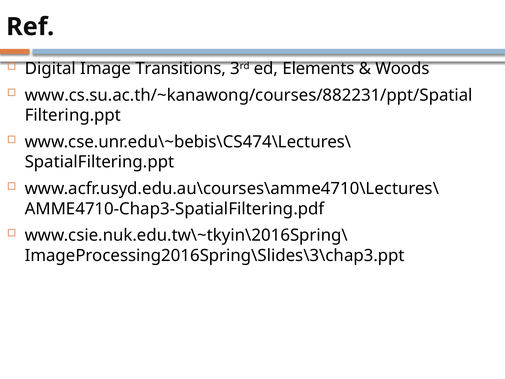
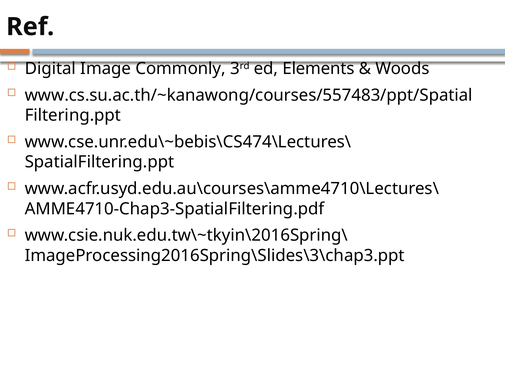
Transitions: Transitions -> Commonly (181, 69)
www.cs.su.ac.th/~kanawong/courses/882231/ppt/Spatial: www.cs.su.ac.th/~kanawong/courses/882231/ppt/Spatial -> www.cs.su.ac.th/~kanawong/courses/557483/ppt/Spatial (249, 95)
